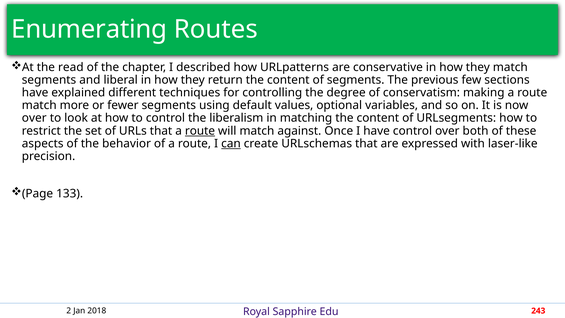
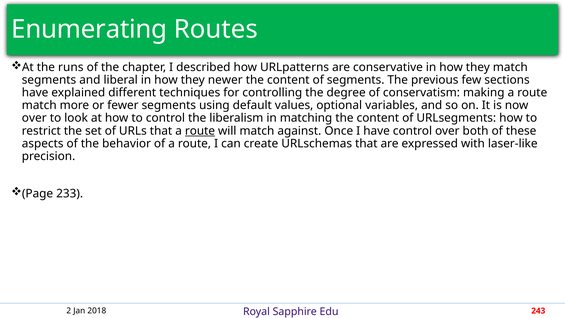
read: read -> runs (71, 67)
return: return -> newer (225, 80)
can underline: present -> none (231, 143)
133: 133 -> 233 (70, 193)
